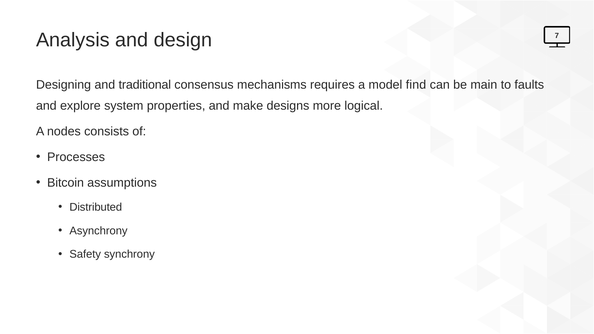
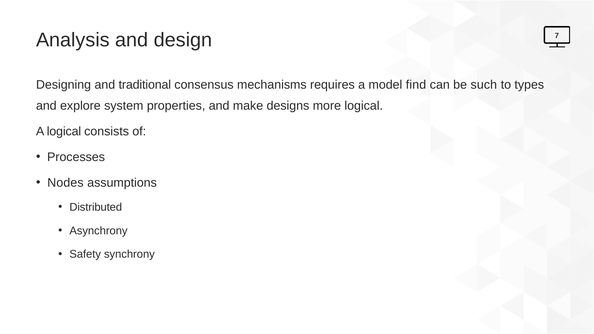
main: main -> such (484, 85)
faults: faults -> types (529, 85)
A nodes: nodes -> logical (64, 131)
Bitcoin: Bitcoin -> Nodes (65, 183)
